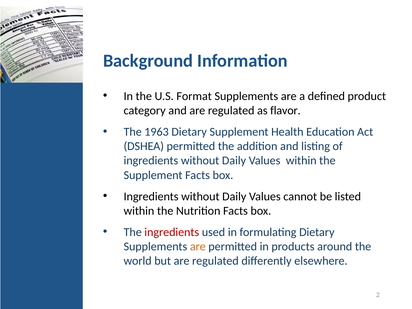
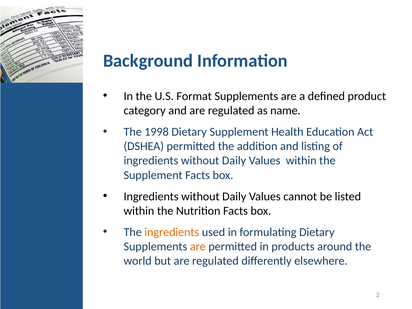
flavor: flavor -> name (285, 111)
1963: 1963 -> 1998 (157, 132)
ingredients colour: red -> orange (172, 232)
